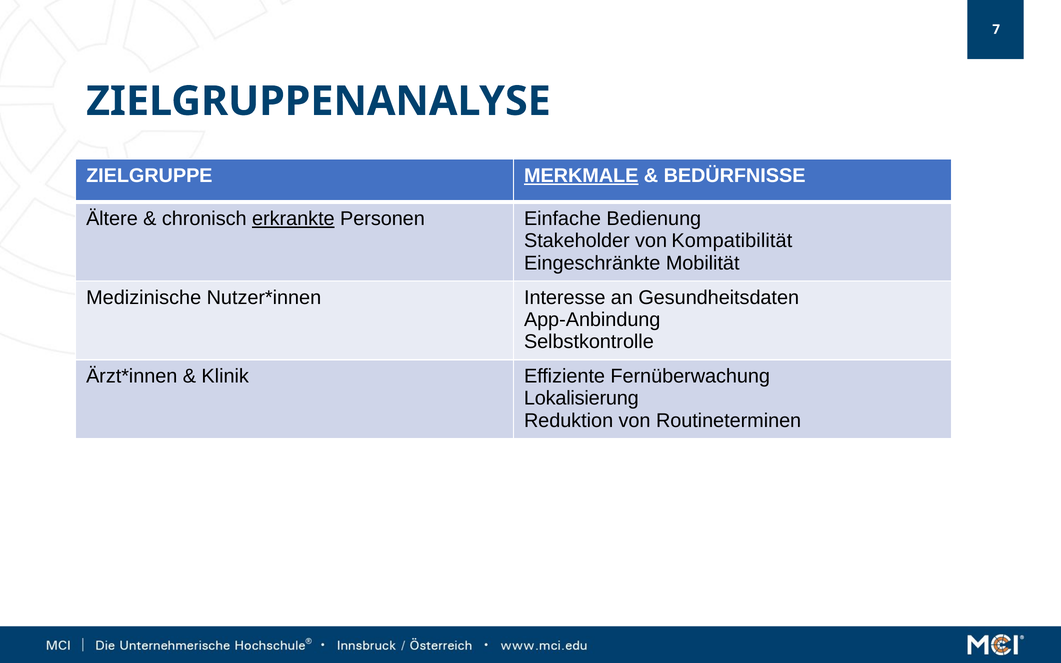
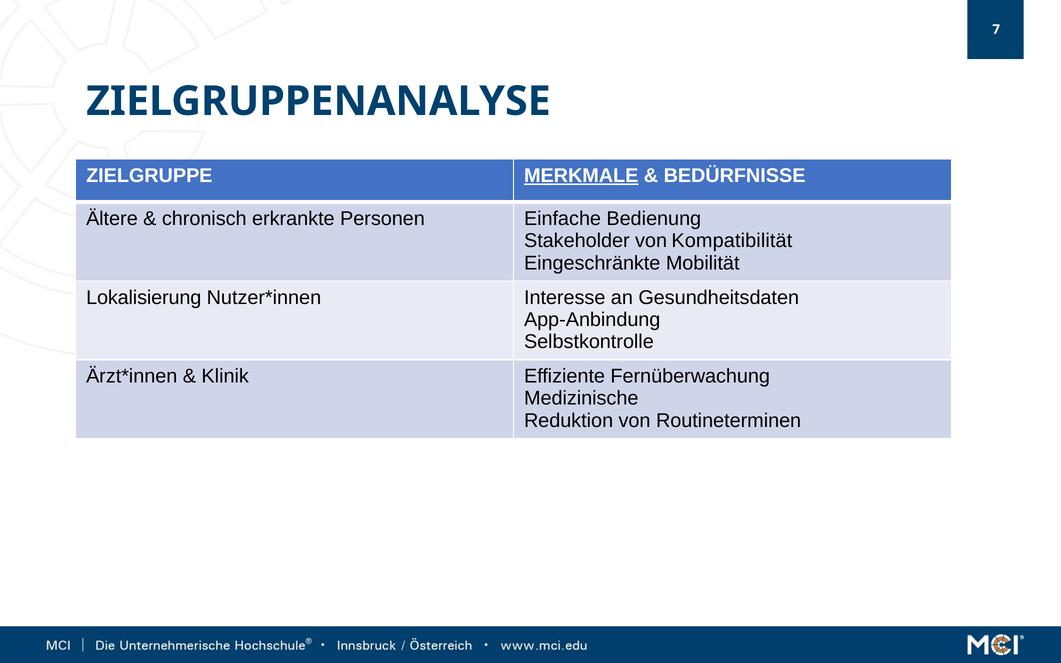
erkrankte underline: present -> none (293, 219)
Medizinische: Medizinische -> Lokalisierung (144, 298)
Lokalisierung: Lokalisierung -> Medizinische (581, 398)
